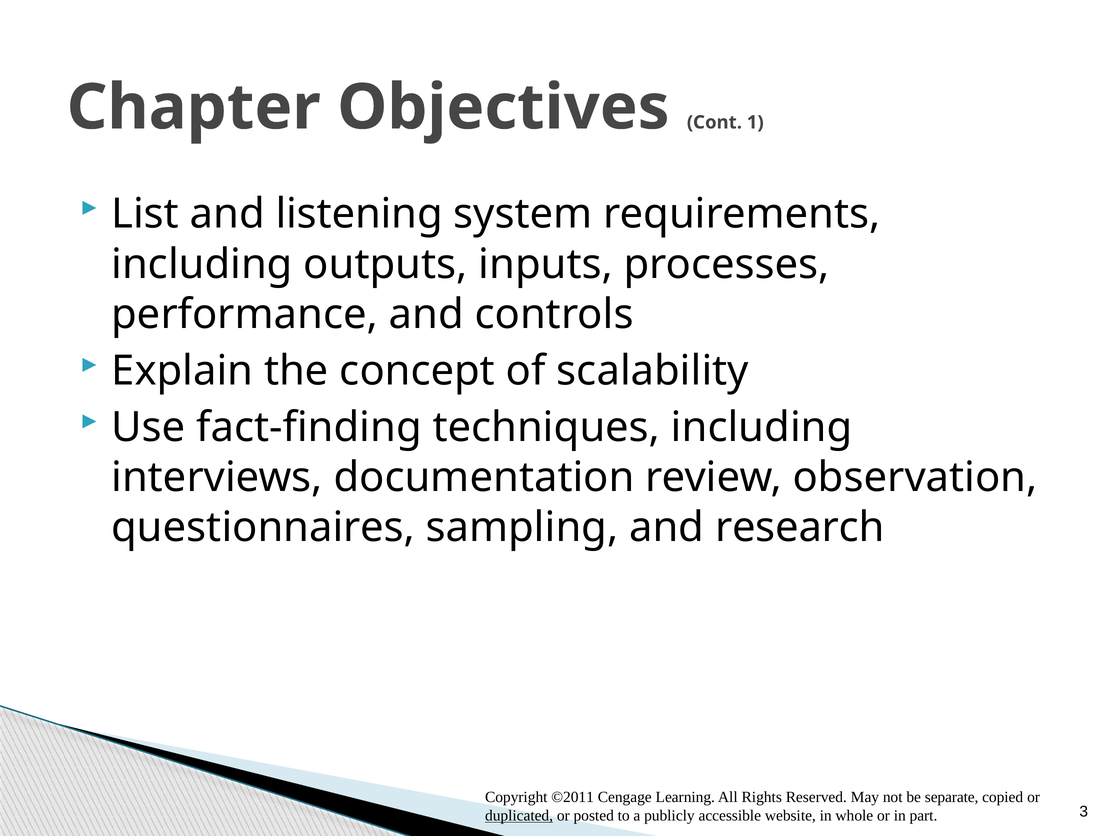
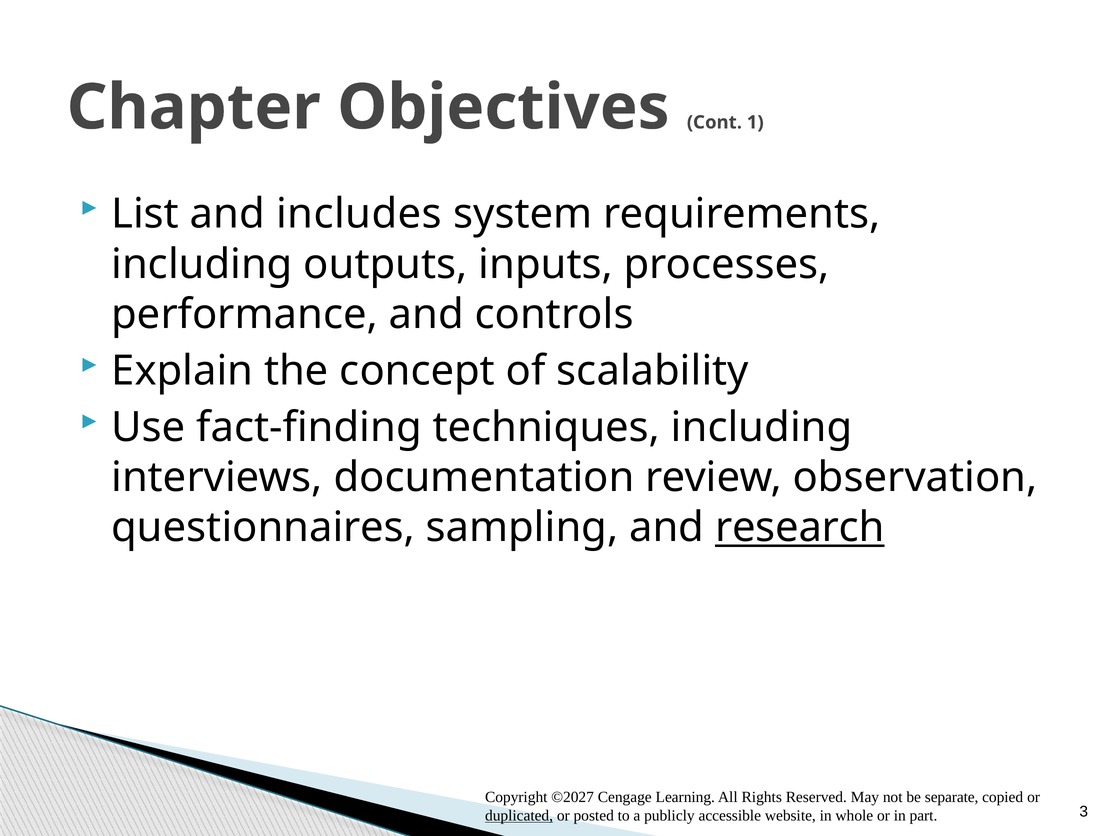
listening: listening -> includes (359, 214)
research underline: none -> present (800, 528)
©2011: ©2011 -> ©2027 (573, 797)
